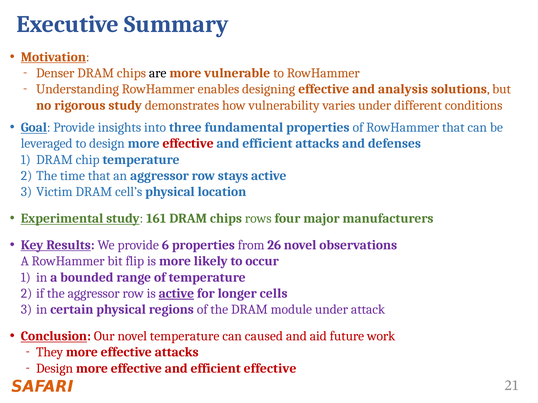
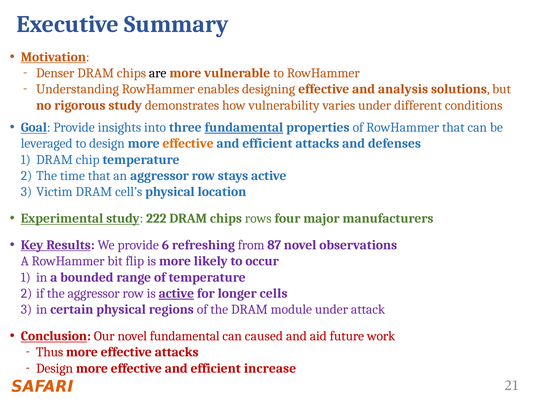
fundamental underline: none -> present (244, 128)
effective colour: red -> orange (188, 144)
161: 161 -> 222 (156, 219)
6 properties: properties -> refreshing (203, 245)
26: 26 -> 87 (274, 245)
novel temperature: temperature -> fundamental (185, 336)
They: They -> Thus (50, 353)
efficient effective: effective -> increase (270, 369)
